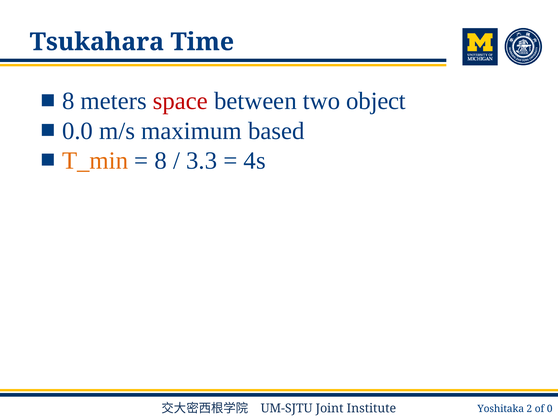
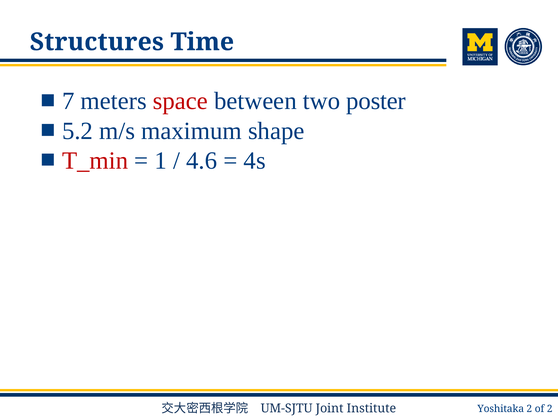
Tsukahara: Tsukahara -> Structures (97, 42)
8: 8 -> 7 (68, 101)
object: object -> poster (376, 101)
0.0: 0.0 -> 5.2 (78, 131)
based: based -> shape (276, 131)
T_min colour: orange -> red (95, 161)
8: 8 -> 1 (161, 161)
3.3: 3.3 -> 4.6 (202, 161)
of 0: 0 -> 2 (550, 409)
